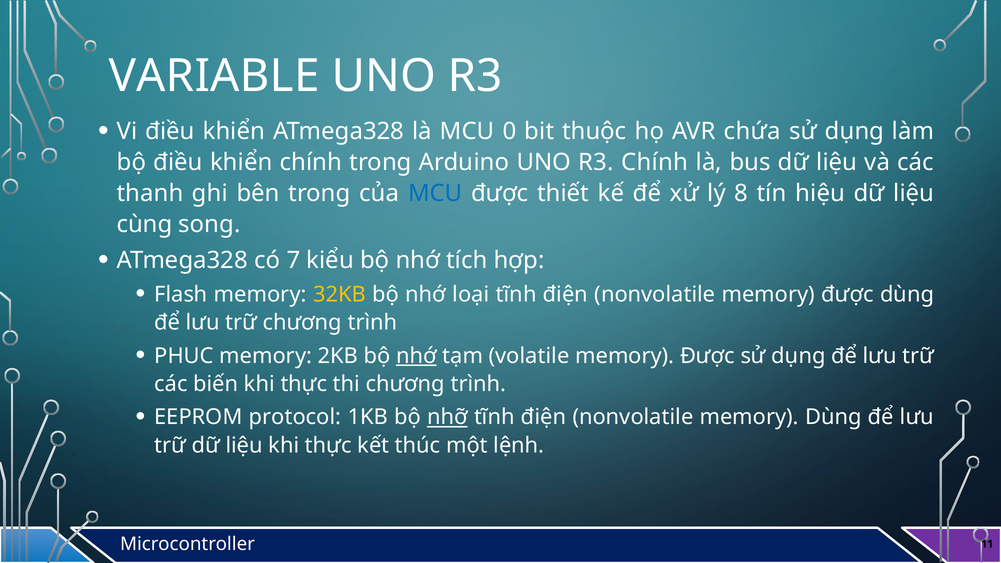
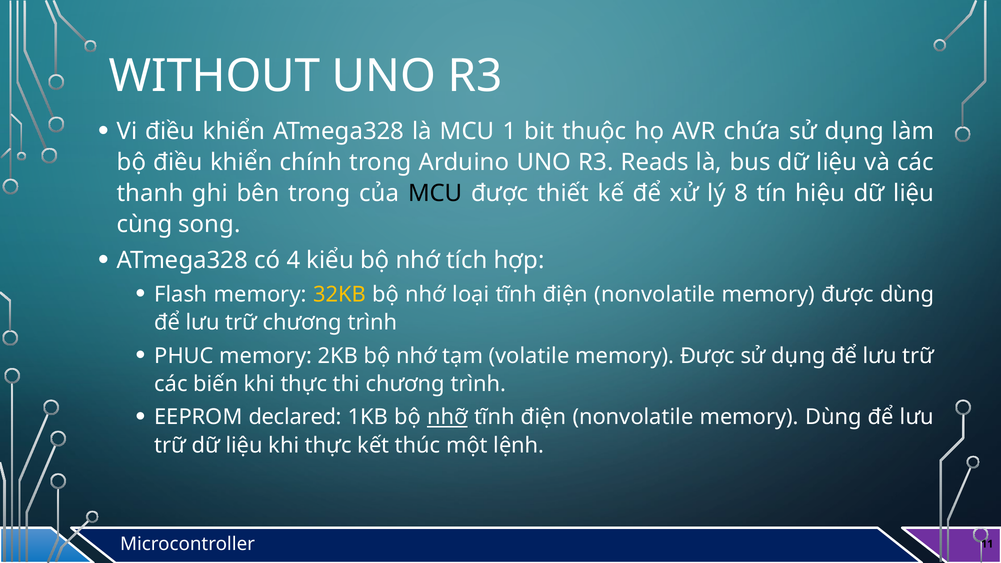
VARIABLE: VARIABLE -> WITHOUT (214, 76)
0: 0 -> 1 (510, 131)
R3 Chính: Chính -> Reads (655, 163)
MCU colour: blue -> black (435, 194)
7: 7 -> 4 (293, 260)
nhớ underline: present -> none (416, 356)
protocol: protocol -> declared (295, 417)
